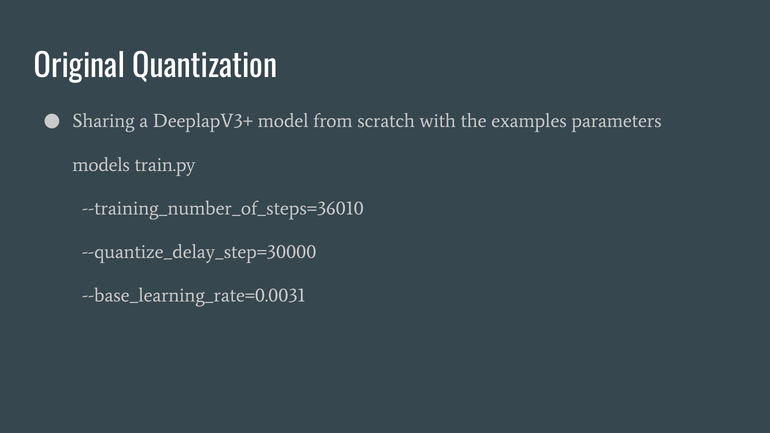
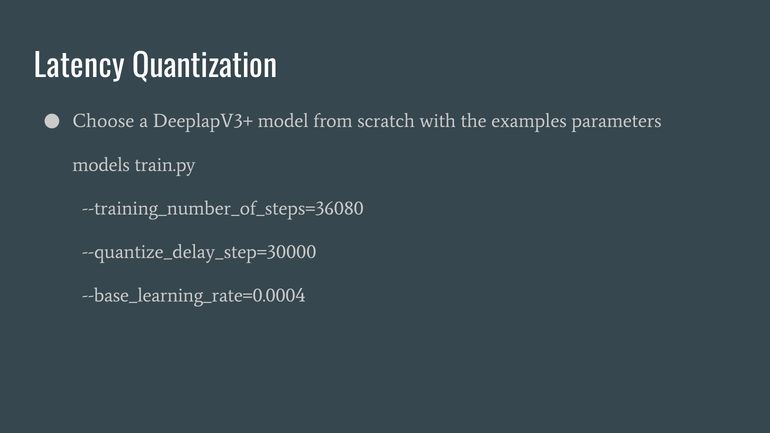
Original: Original -> Latency (79, 67)
Sharing: Sharing -> Choose (103, 121)
--training_number_of_steps=36010: --training_number_of_steps=36010 -> --training_number_of_steps=36080 (223, 208)
--base_learning_rate=0.0031: --base_learning_rate=0.0031 -> --base_learning_rate=0.0004 (194, 296)
